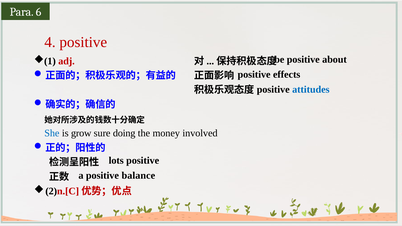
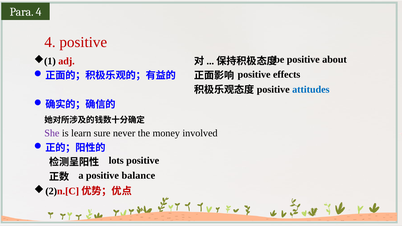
Para 6: 6 -> 4 (39, 12)
She colour: blue -> purple (52, 133)
grow: grow -> learn (81, 133)
doing: doing -> never (124, 133)
